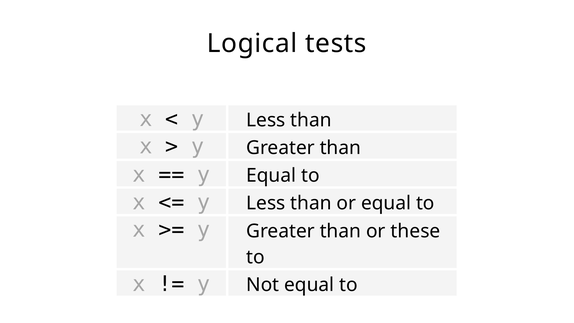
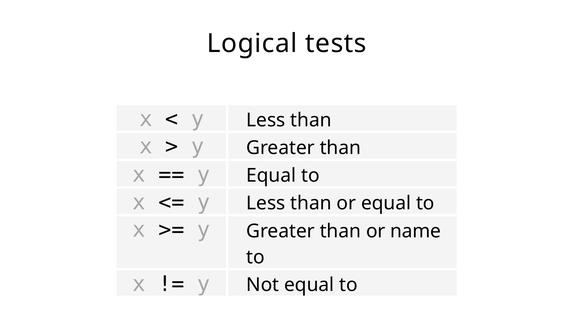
these: these -> name (416, 231)
